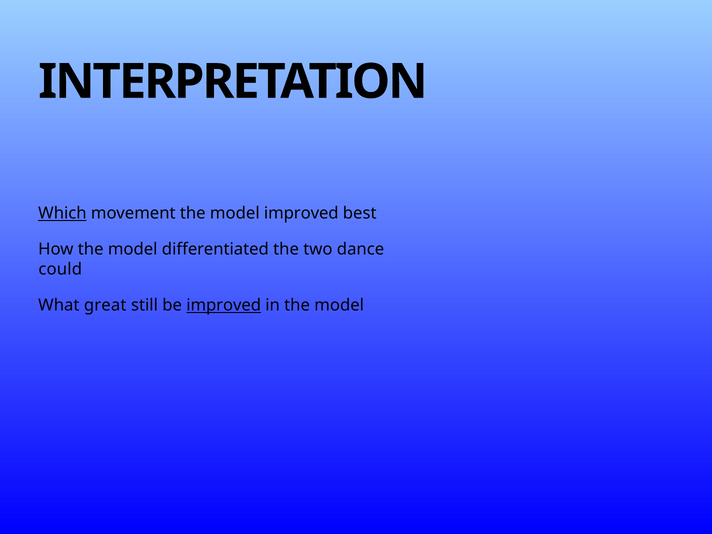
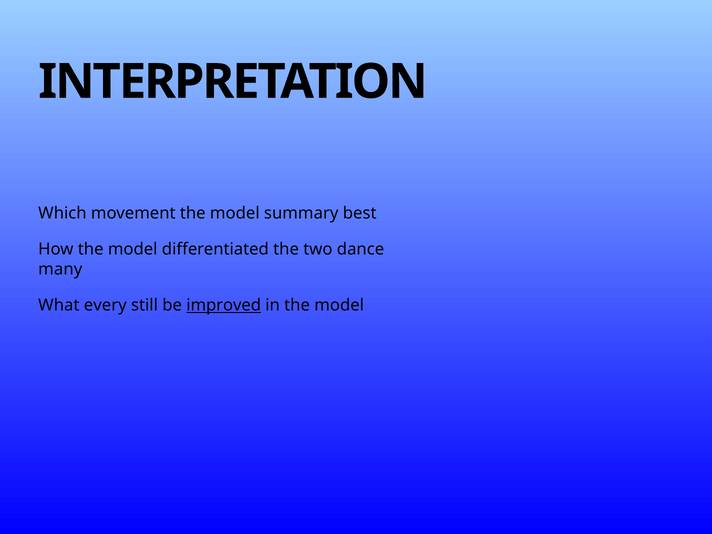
Which underline: present -> none (62, 213)
model improved: improved -> summary (301, 213)
could: could -> many (60, 269)
great: great -> every (105, 305)
